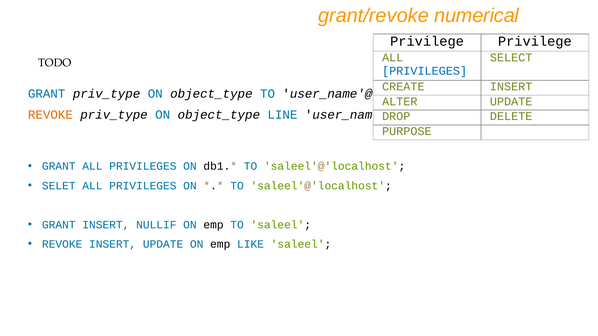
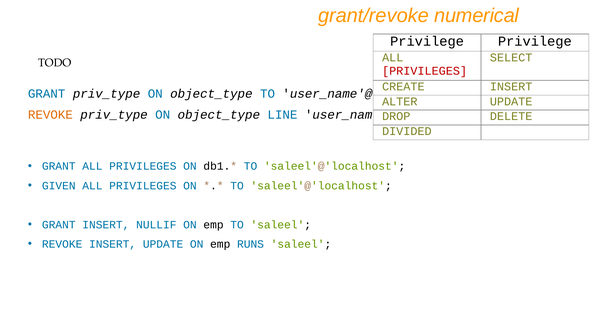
PRIVILEGES colour: blue -> red (425, 71)
PURPOSE: PURPOSE -> DIVIDED (407, 131)
SELET: SELET -> GIVEN (59, 186)
LIKE: LIKE -> RUNS (251, 244)
